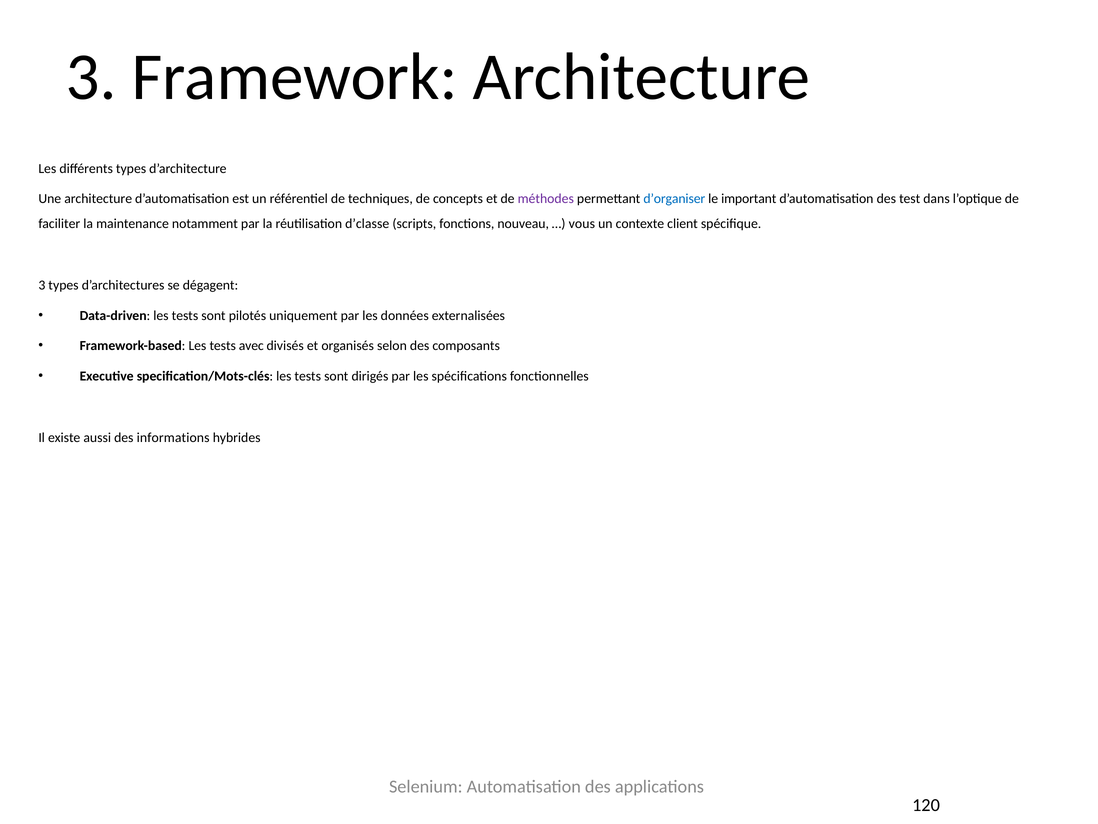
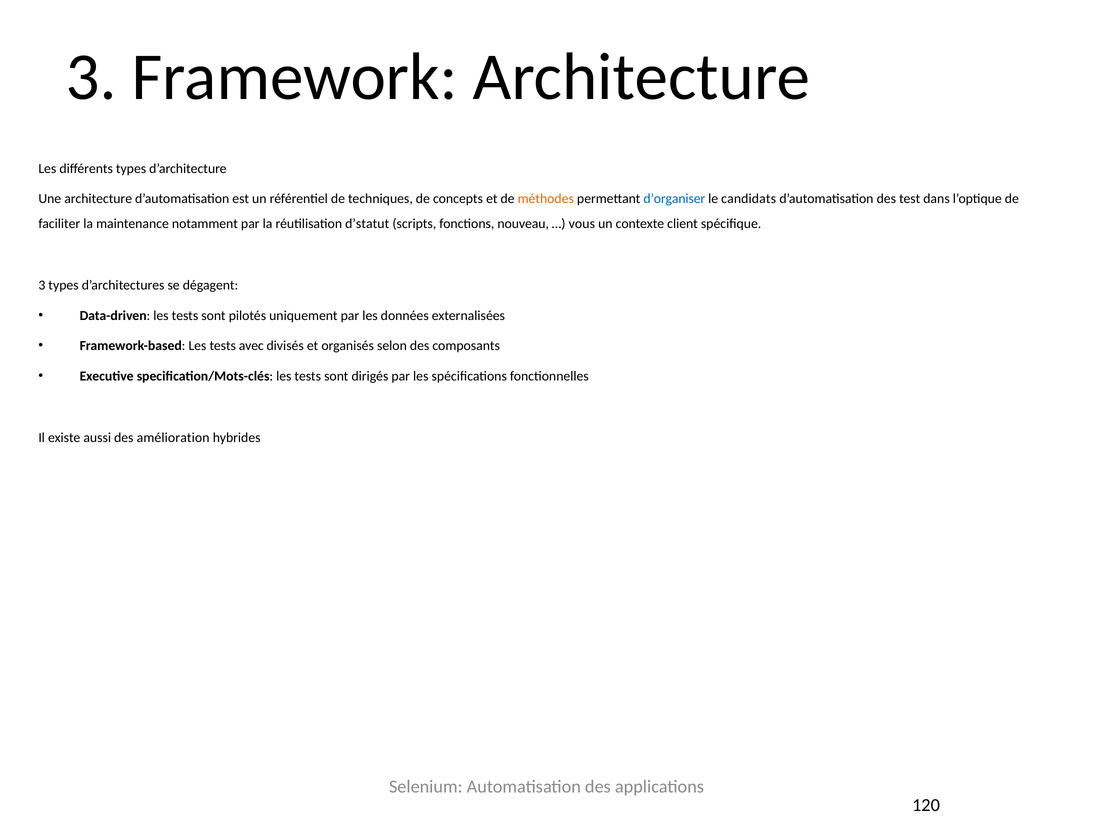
méthodes colour: purple -> orange (546, 199)
important: important -> candidats (749, 199)
d’classe: d’classe -> d’statut (367, 223)
informations: informations -> amélioration (173, 438)
